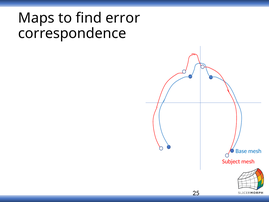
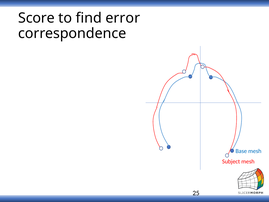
Maps: Maps -> Score (36, 18)
